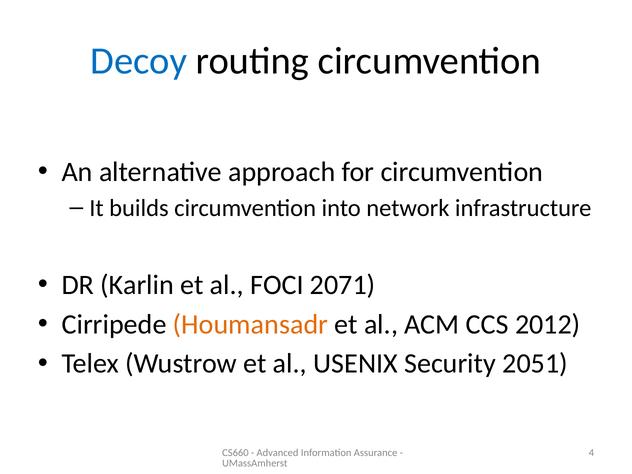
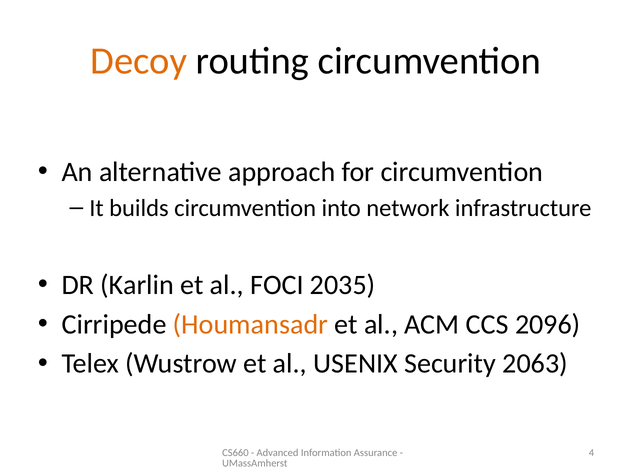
Decoy colour: blue -> orange (139, 61)
2071: 2071 -> 2035 (343, 285)
2012: 2012 -> 2096 (548, 324)
2051: 2051 -> 2063 (535, 364)
